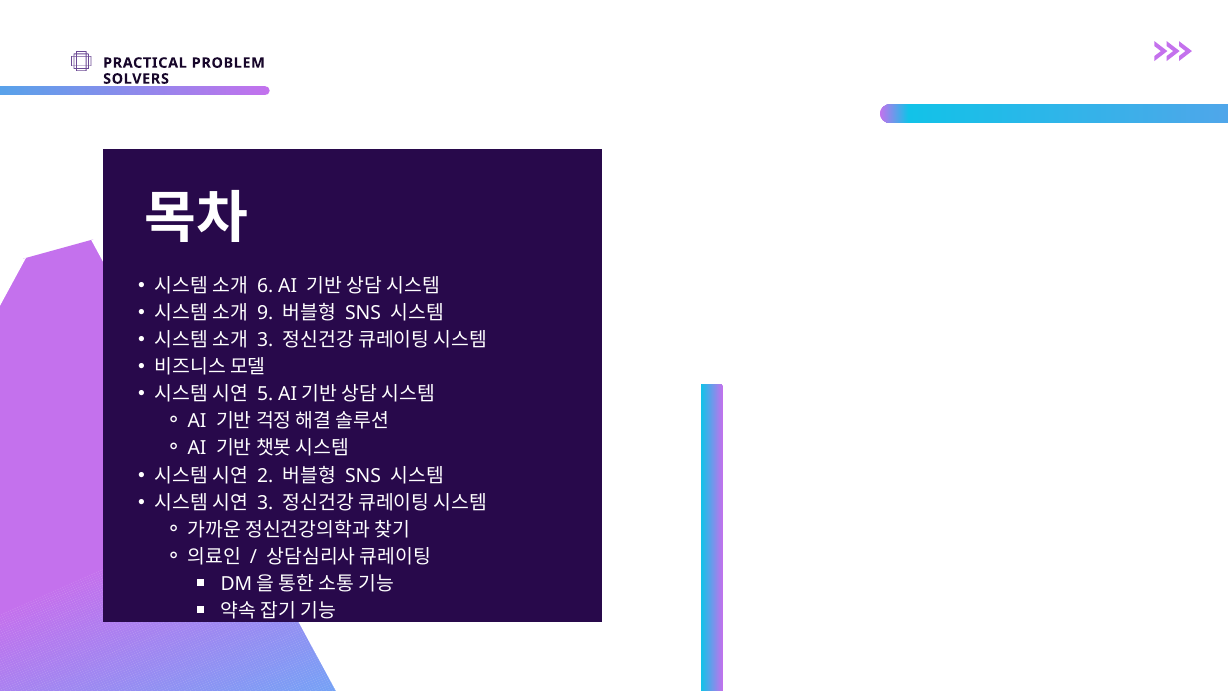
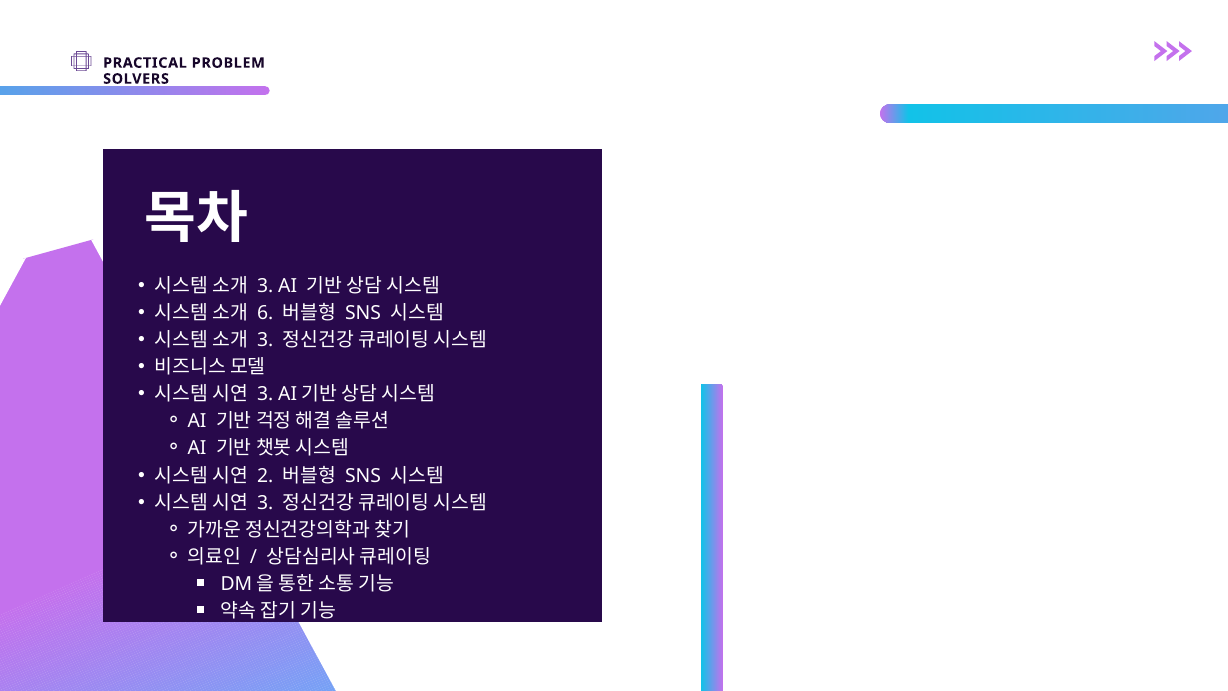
6: 6 -> 3 (265, 286)
9: 9 -> 6 (265, 313)
5: 5 -> 3 (265, 394)
